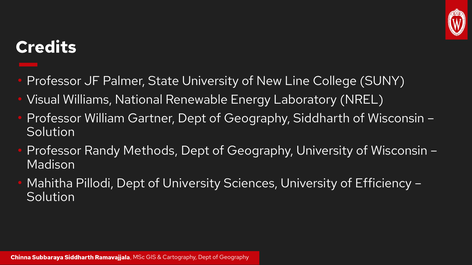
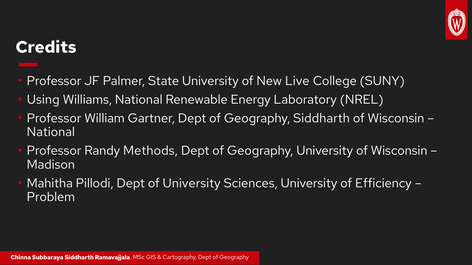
Line: Line -> Live (297, 81)
Visual: Visual -> Using (43, 100)
Solution: Solution -> National (51, 132)
Solution: Solution -> Problem (51, 197)
